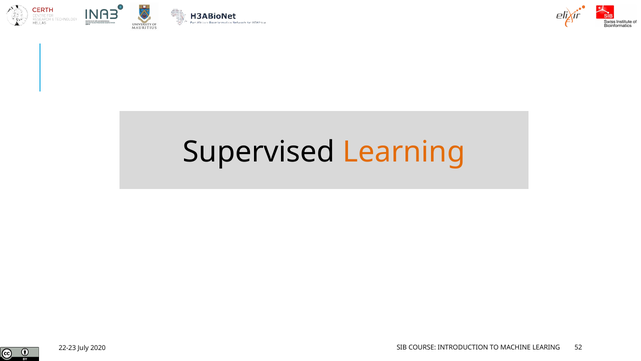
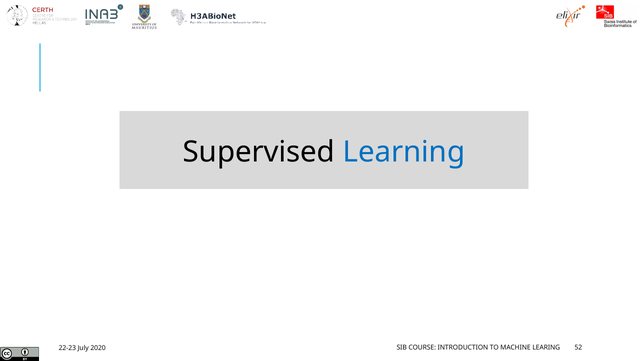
Learning colour: orange -> blue (404, 152)
